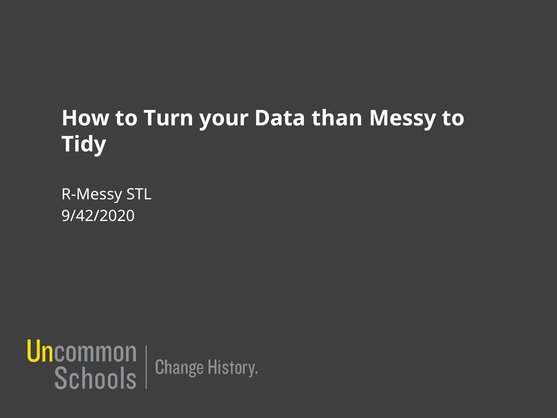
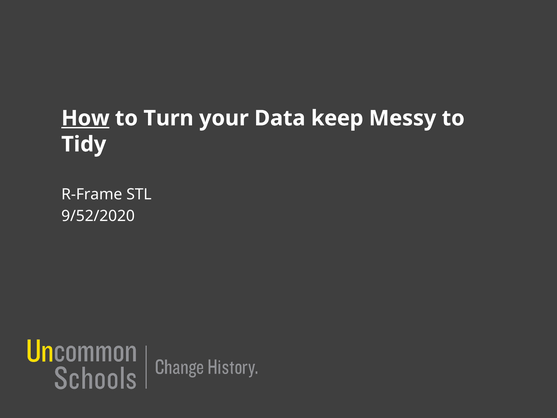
How underline: none -> present (85, 118)
than: than -> keep (337, 118)
R-Messy: R-Messy -> R-Frame (92, 194)
9/42/2020: 9/42/2020 -> 9/52/2020 (98, 216)
